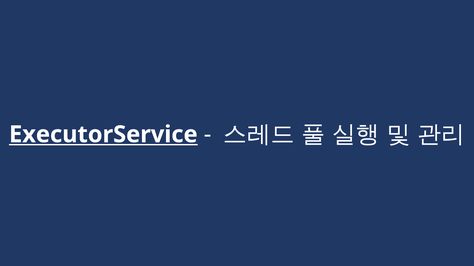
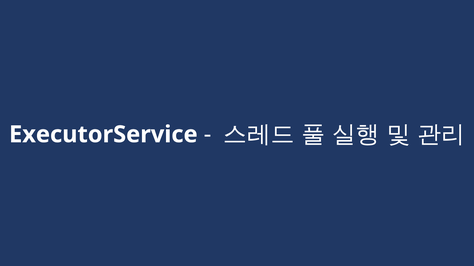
ExecutorService underline: present -> none (103, 135)
